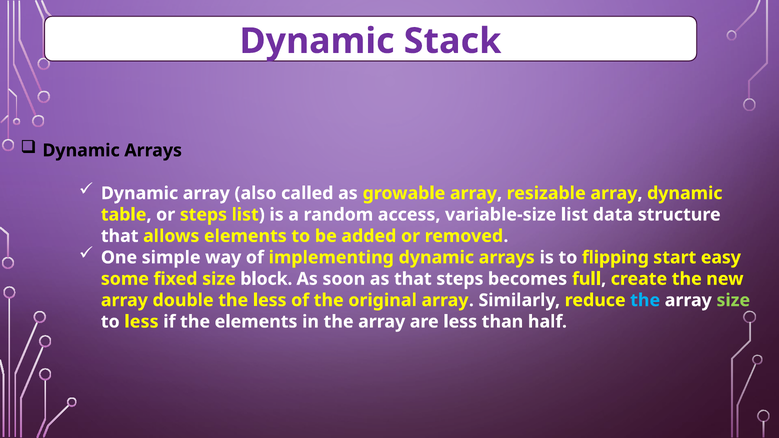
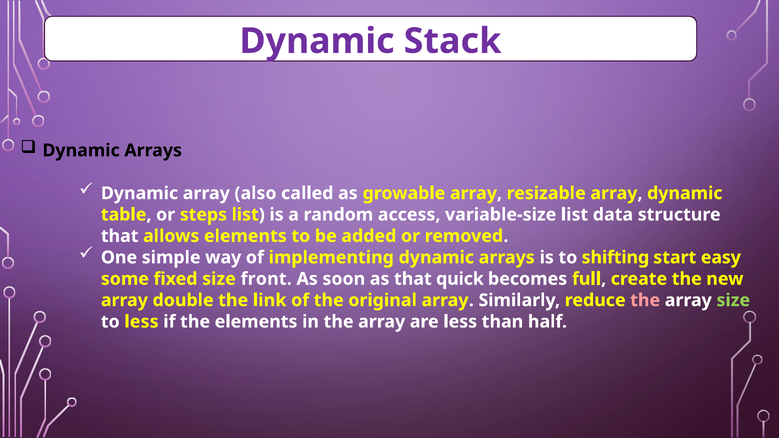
flipping: flipping -> shifting (615, 258)
block: block -> front (266, 279)
that steps: steps -> quick (460, 279)
the less: less -> link (270, 300)
the colour: light blue -> pink (645, 300)
